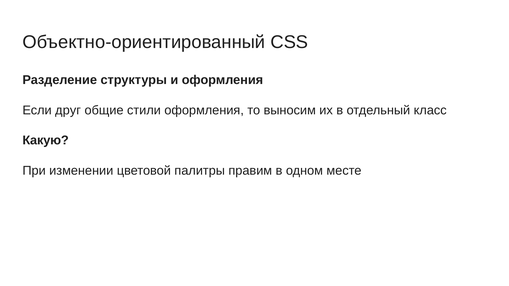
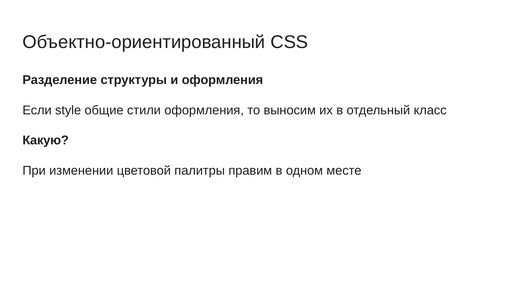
друг: друг -> style (68, 110)
